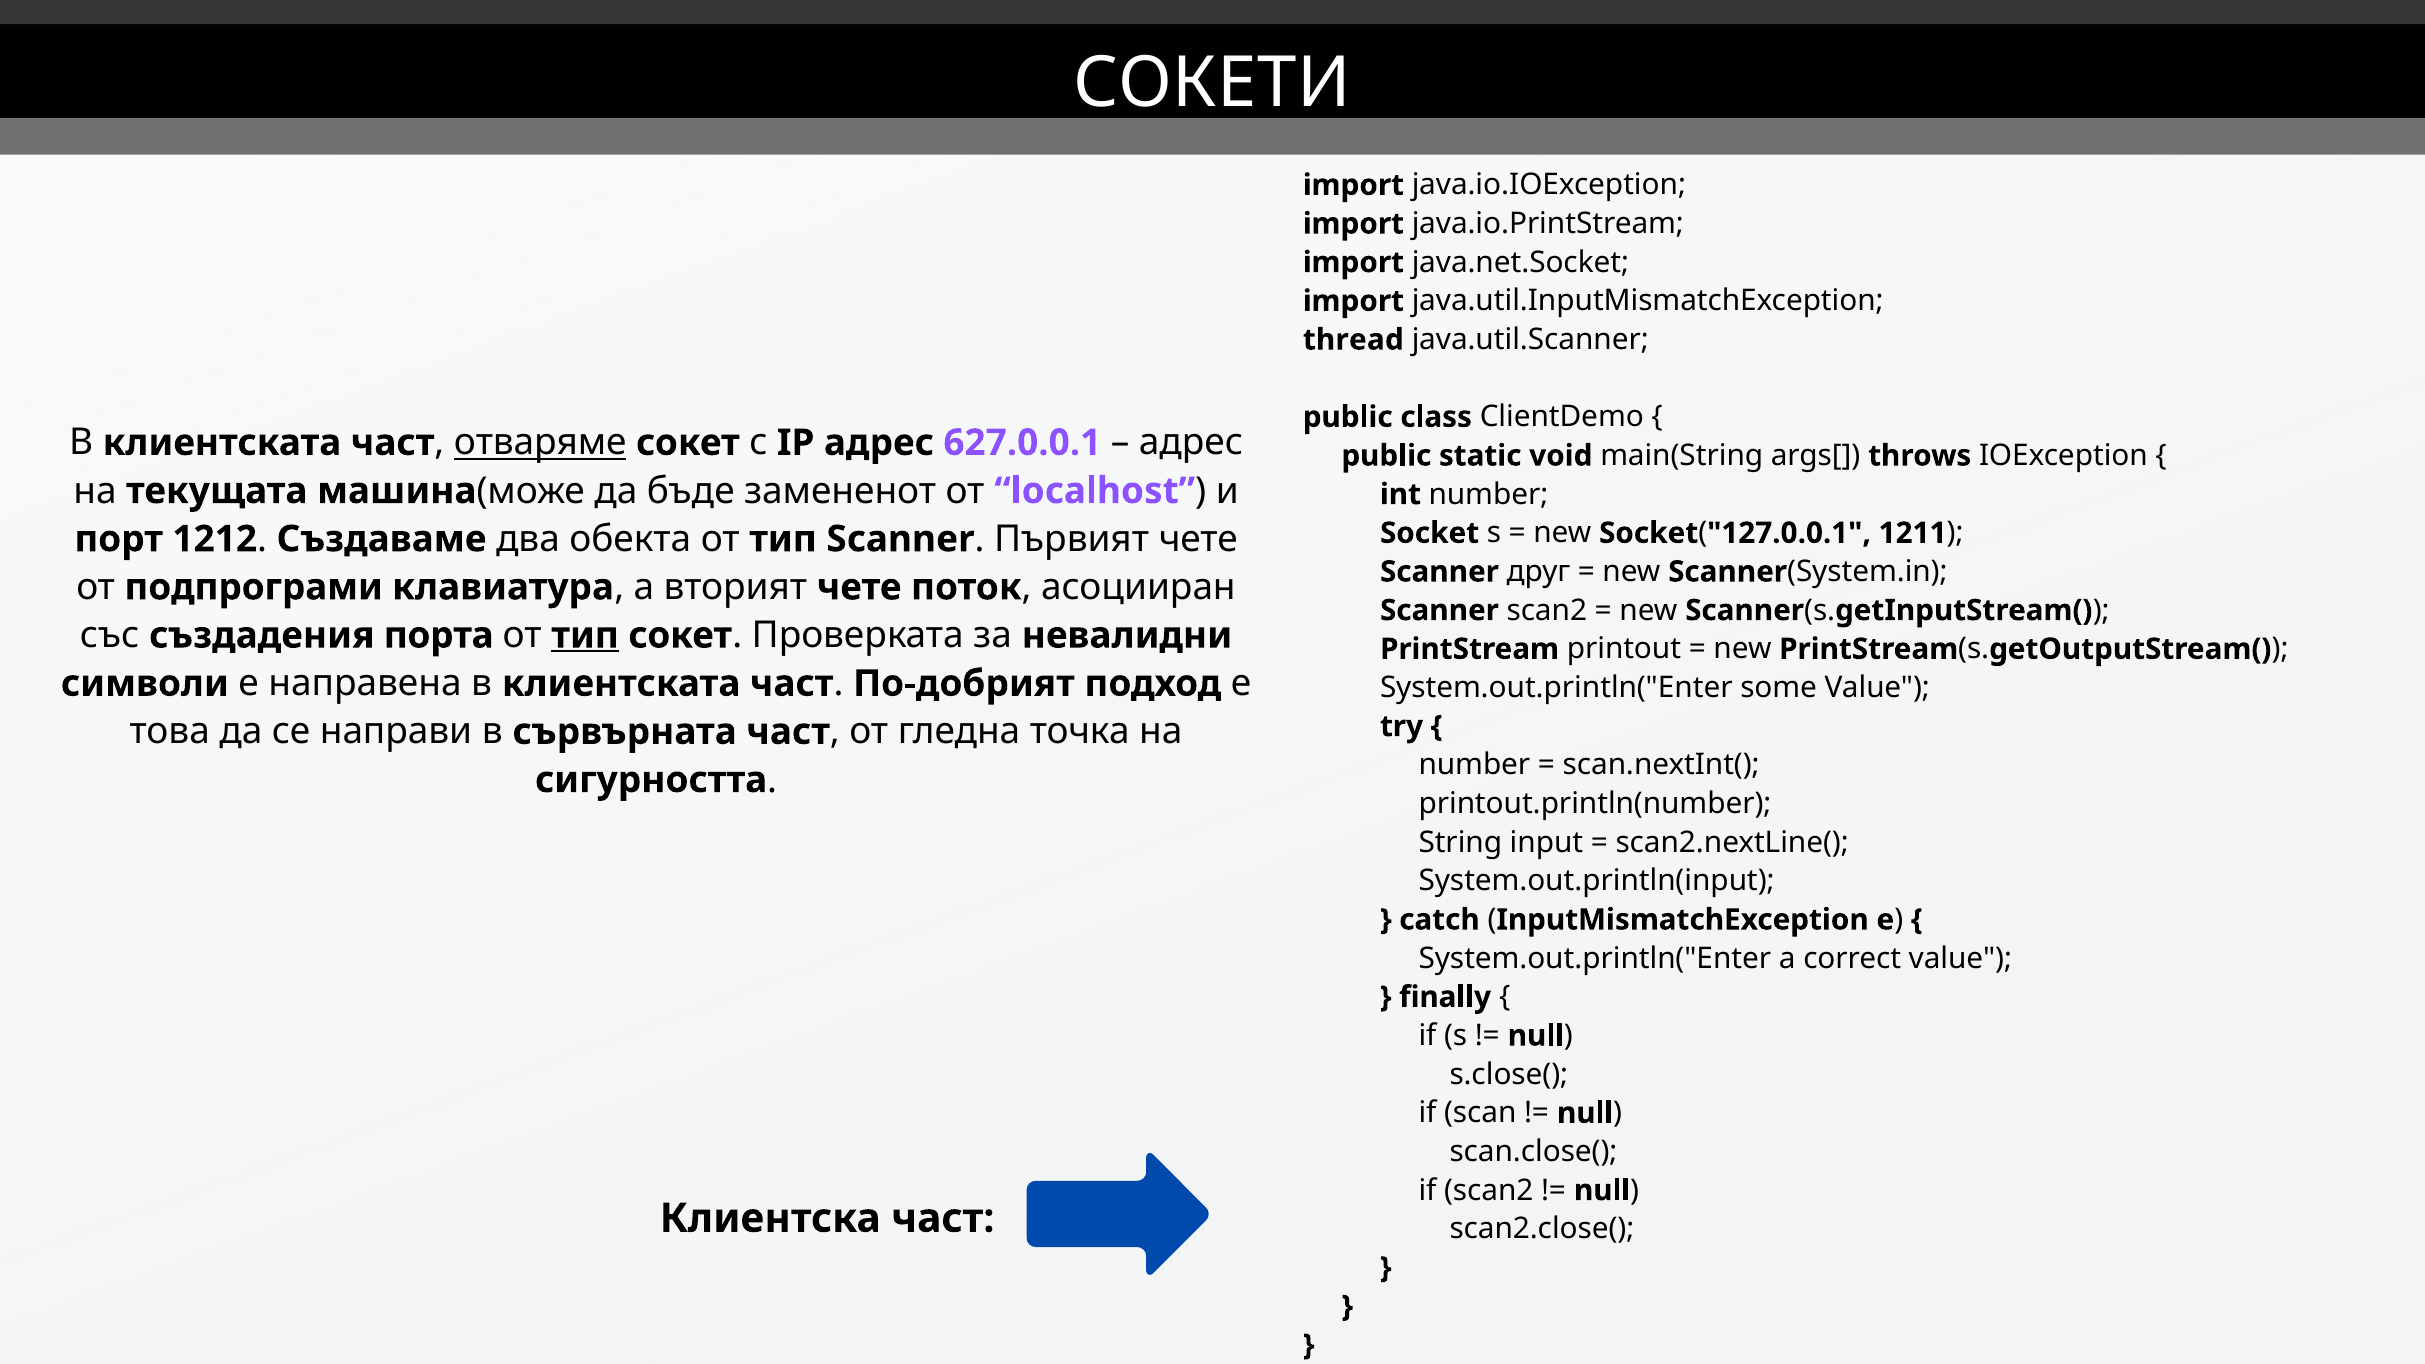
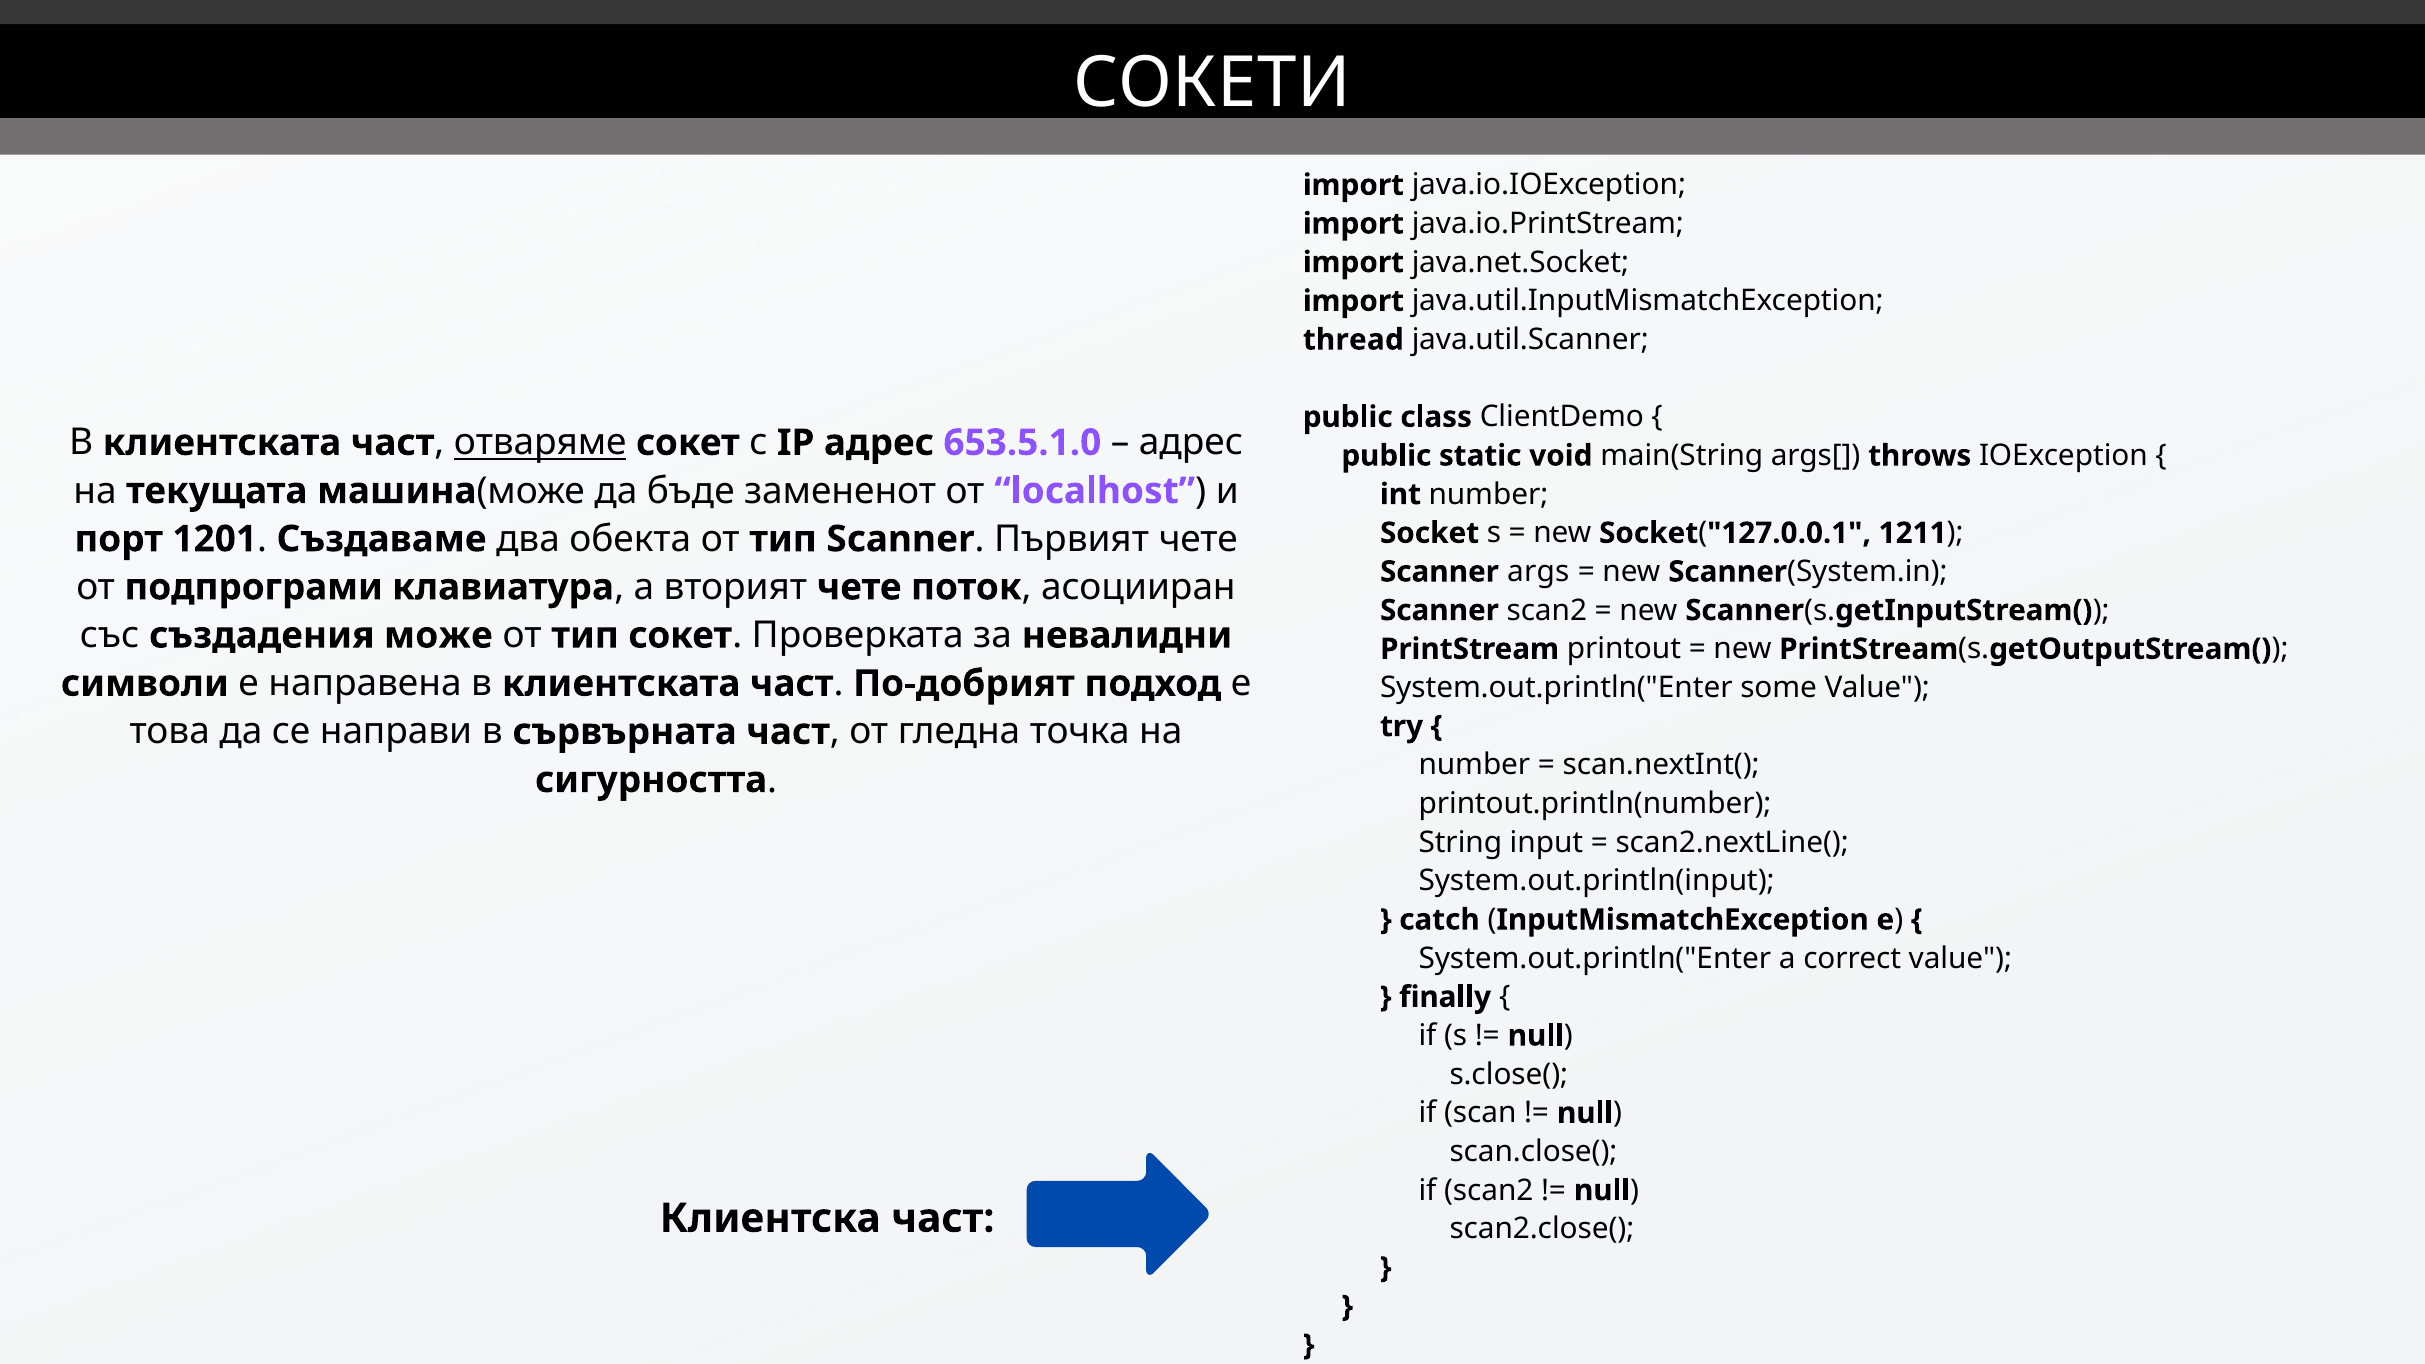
627.0.0.1: 627.0.0.1 -> 653.5.1.0 (1022, 443)
1212: 1212 -> 1201 (215, 539)
друг: друг -> args (1538, 572)
създадения порта: порта -> може (438, 635)
тип underline: present -> none (585, 635)
